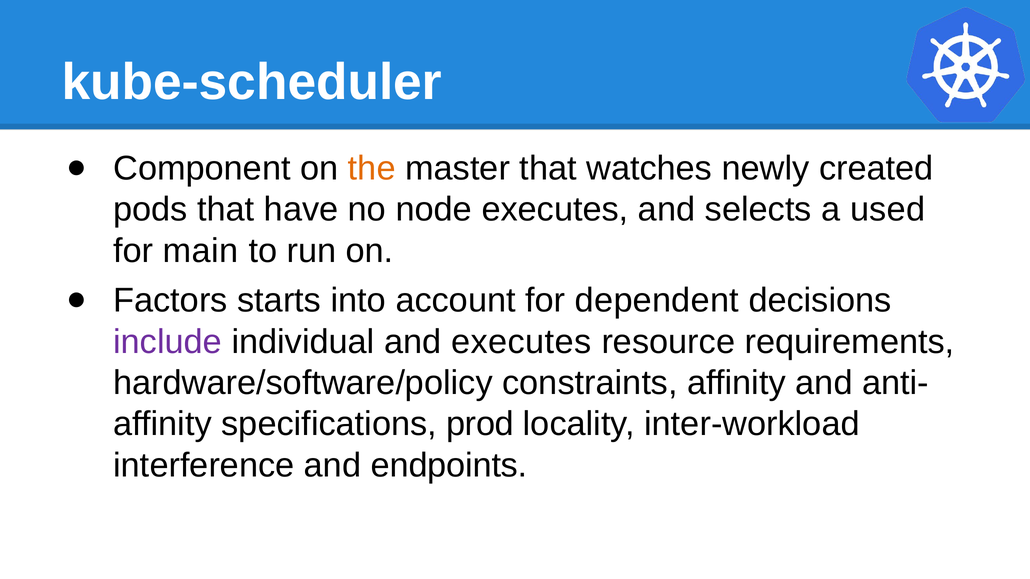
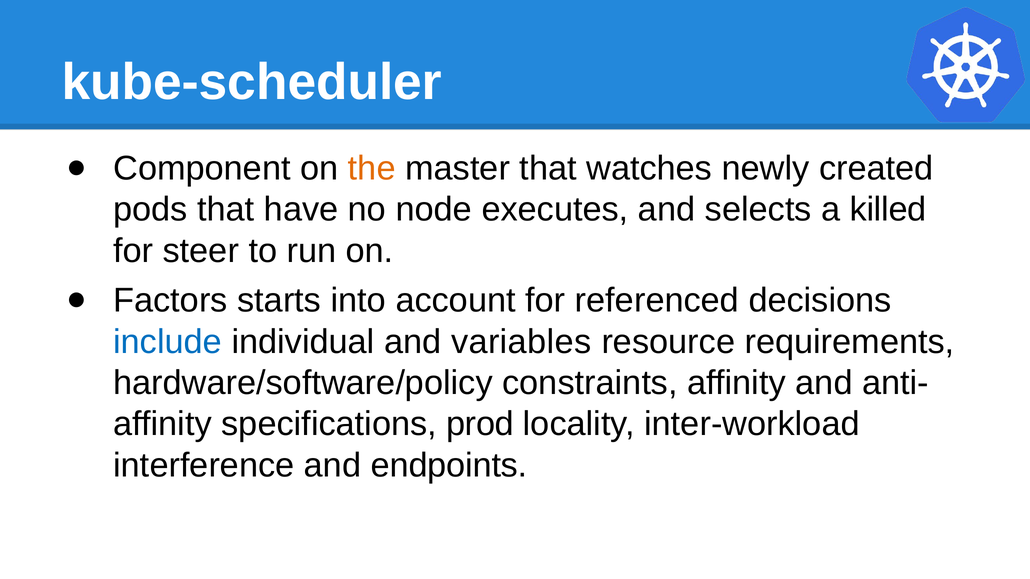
used: used -> killed (888, 210)
main: main -> steer (201, 251)
dependent: dependent -> referenced (657, 301)
include colour: purple -> blue (168, 342)
and executes: executes -> variables (521, 342)
